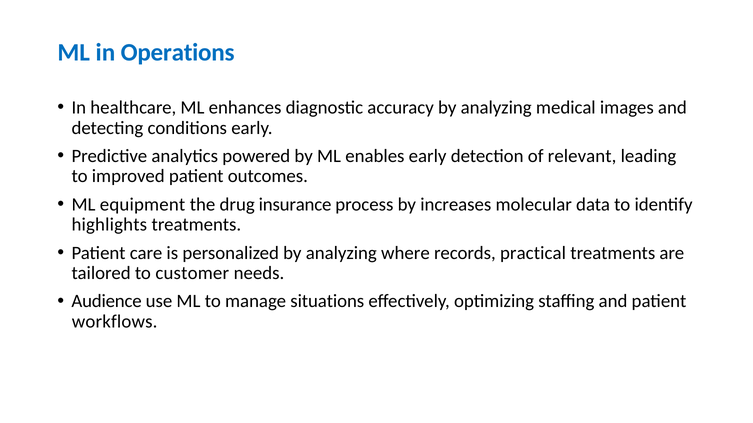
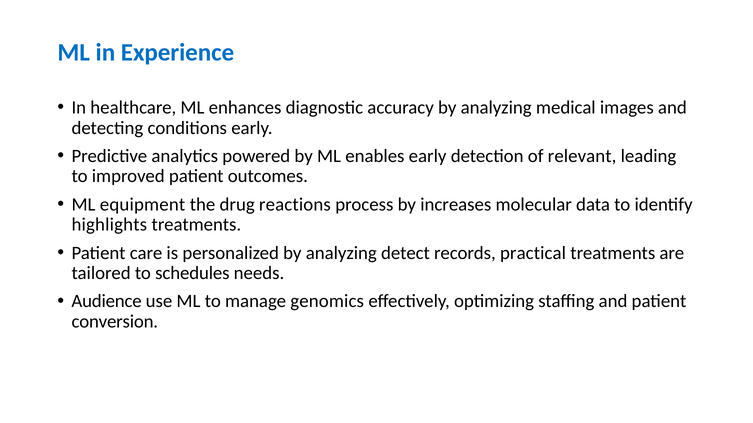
Operations: Operations -> Experience (178, 53)
insurance: insurance -> reactions (295, 205)
where: where -> detect (405, 253)
customer: customer -> schedules (192, 273)
situations: situations -> genomics (327, 302)
workflows: workflows -> conversion (115, 322)
